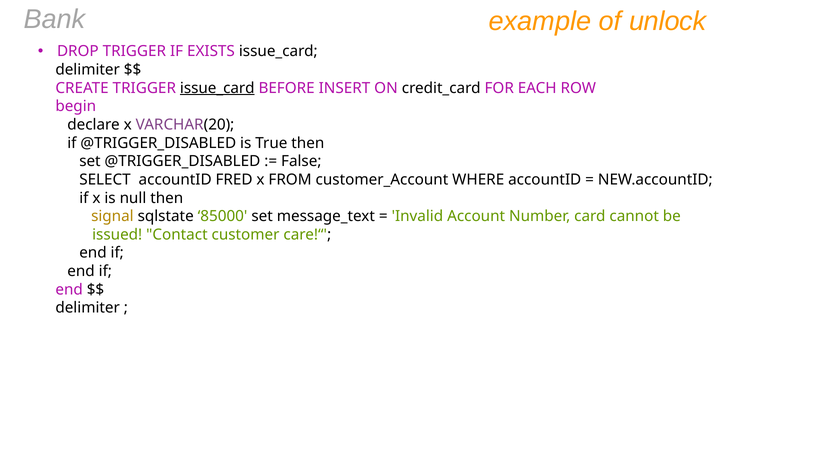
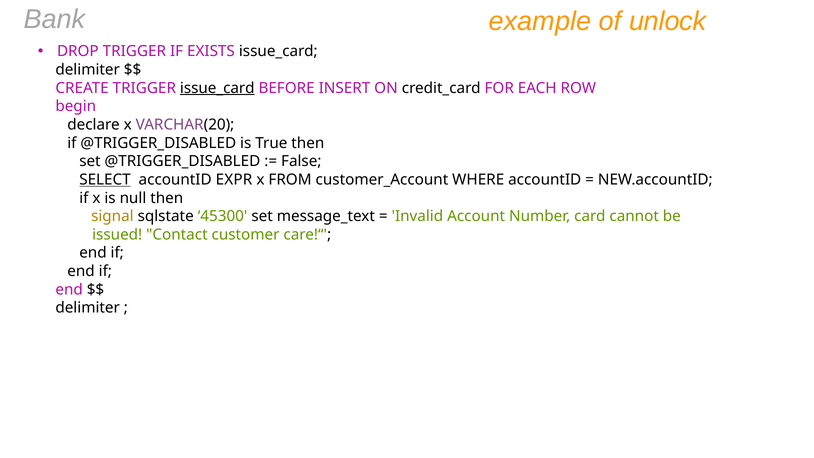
SELECT underline: none -> present (105, 180)
FRED: FRED -> EXPR (234, 180)
85000: 85000 -> 45300 (223, 216)
